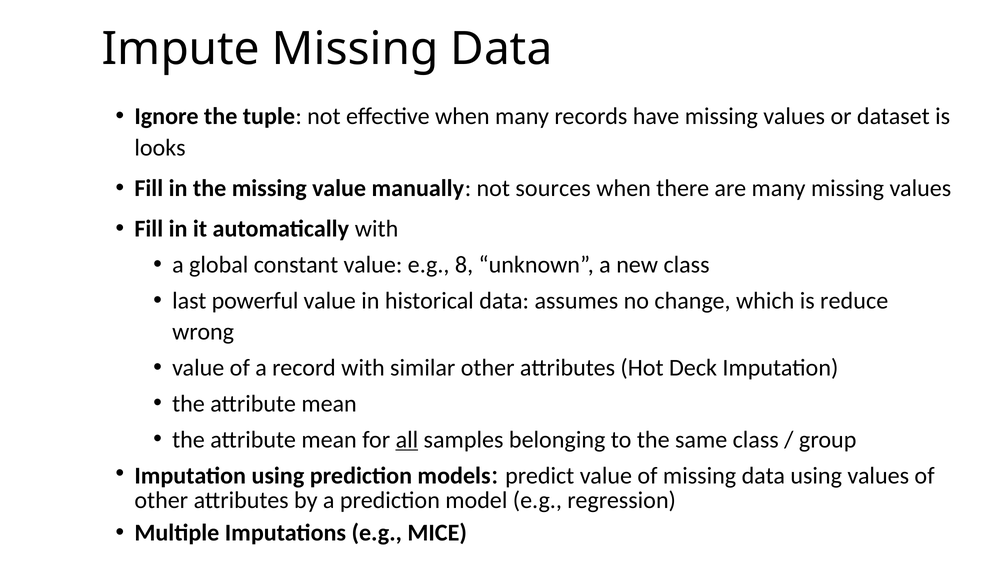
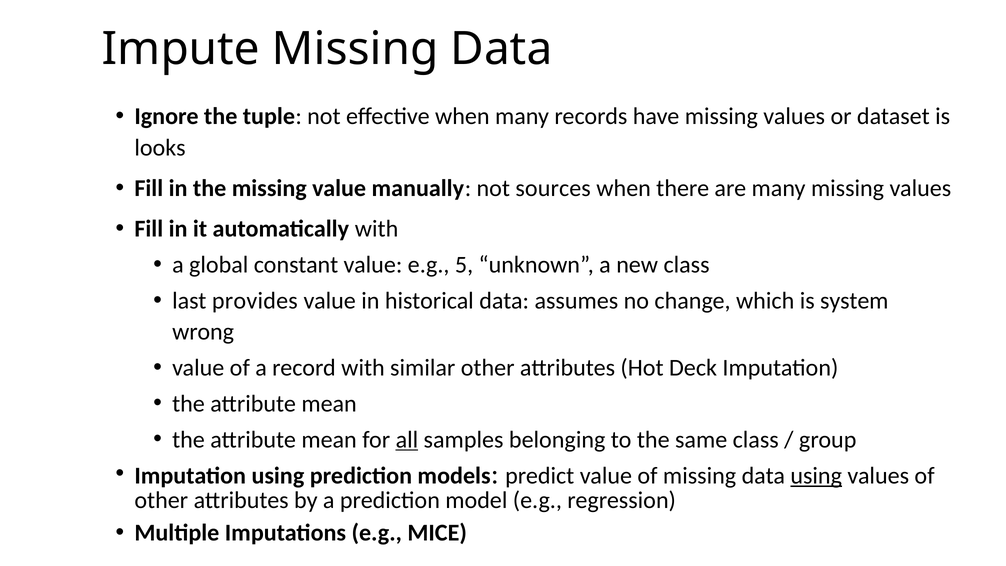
8: 8 -> 5 (464, 265)
powerful: powerful -> provides (255, 301)
reduce: reduce -> system (854, 301)
using underline: none -> present (816, 476)
